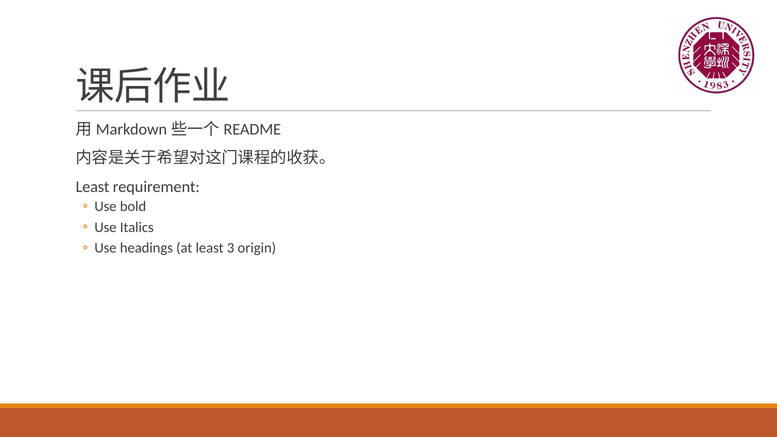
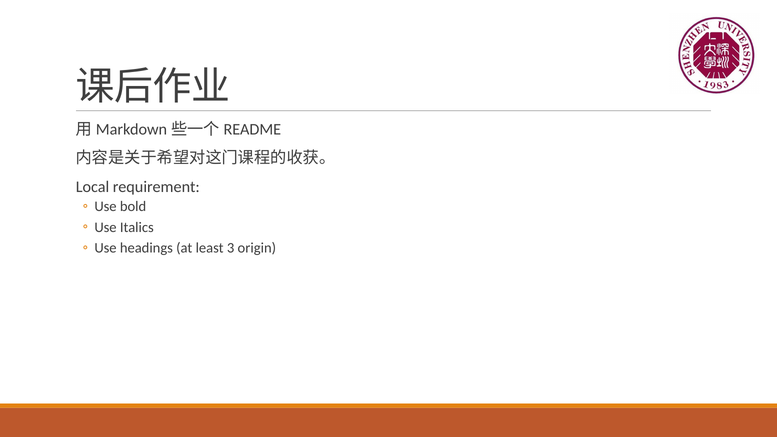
Least: Least -> Local (92, 187)
